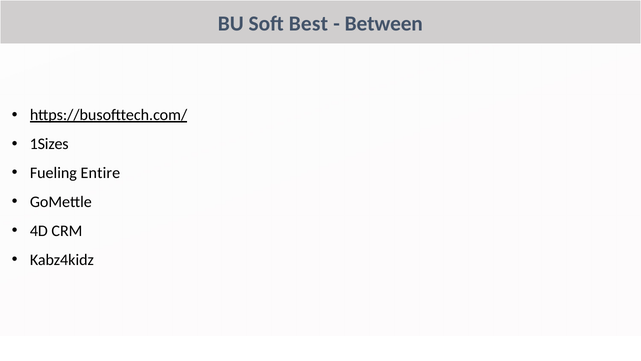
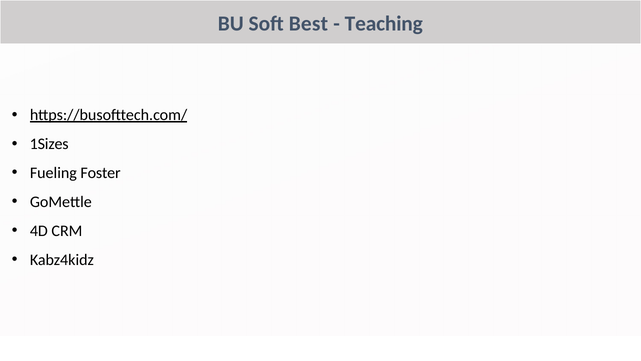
Between: Between -> Teaching (384, 23)
Entire: Entire -> Foster (101, 173)
